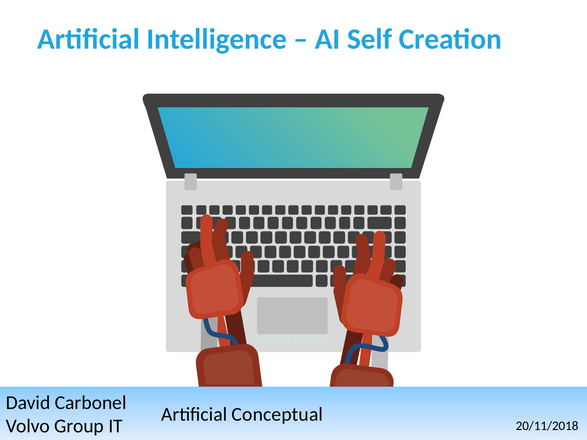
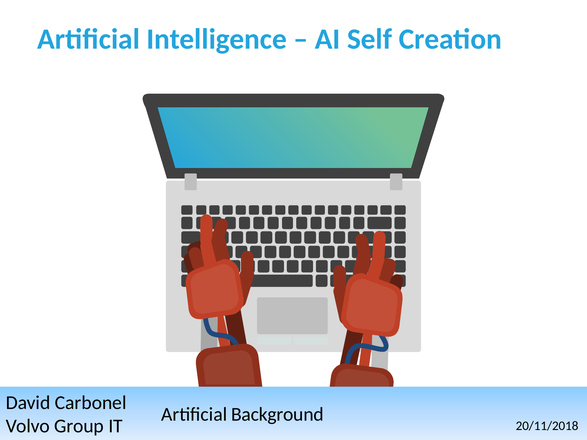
Conceptual: Conceptual -> Background (277, 415)
